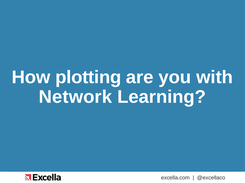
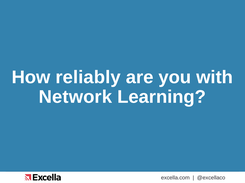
plotting: plotting -> reliably (88, 78)
